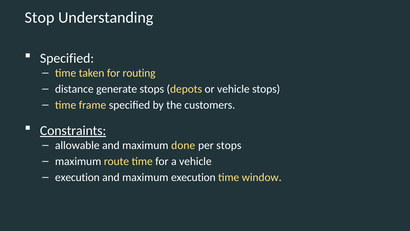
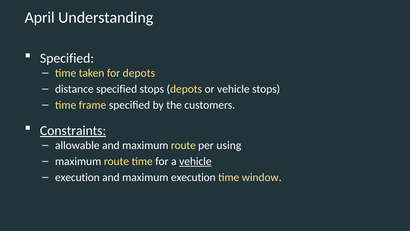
Stop: Stop -> April (40, 18)
for routing: routing -> depots (139, 73)
distance generate: generate -> specified (117, 89)
and maximum done: done -> route (183, 145)
per stops: stops -> using (229, 145)
vehicle underline: none -> present (195, 161)
